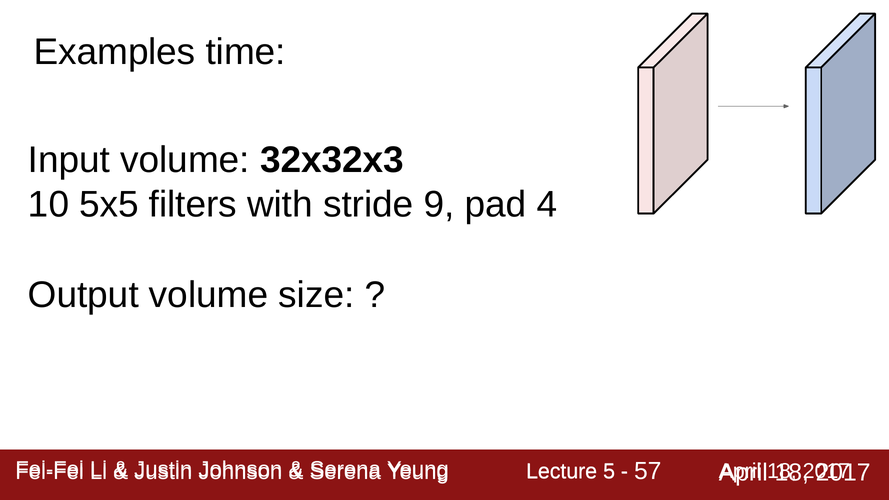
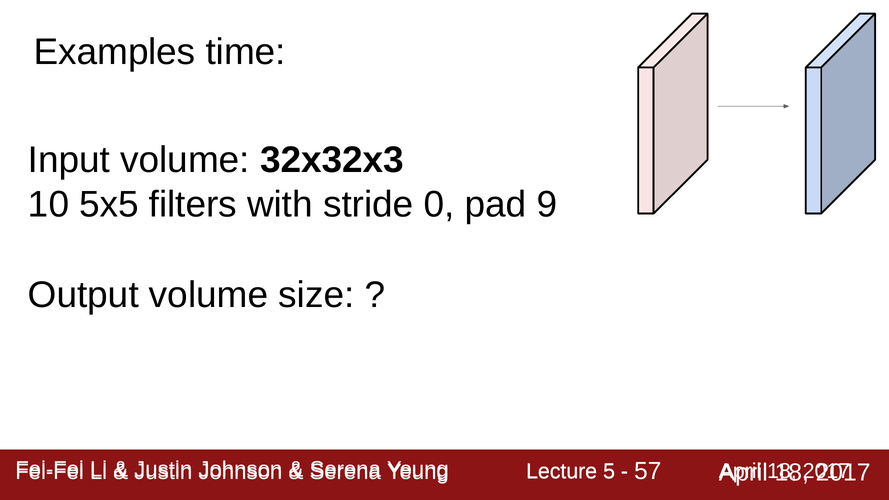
9: 9 -> 0 (439, 204)
4: 4 -> 9 (547, 204)
